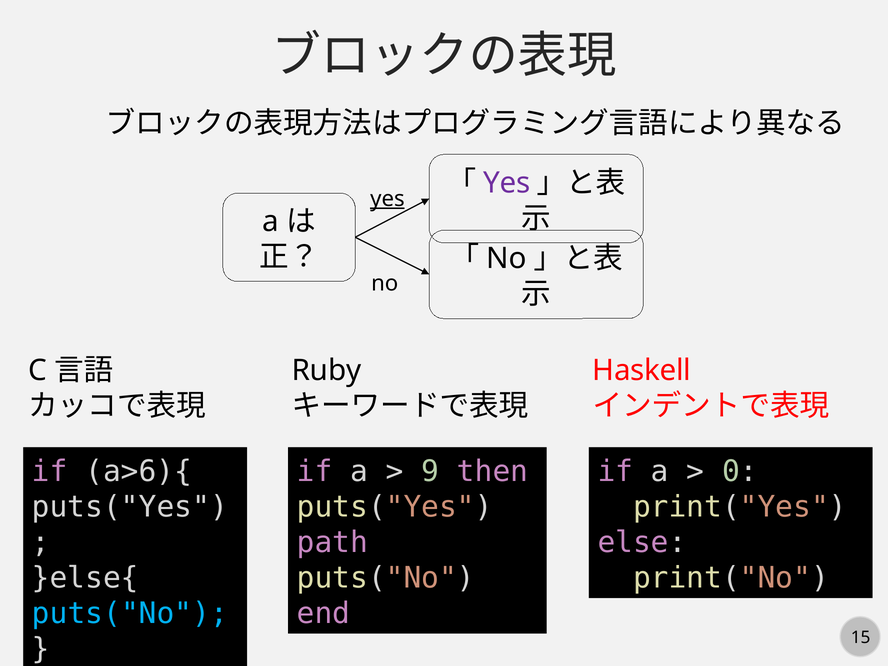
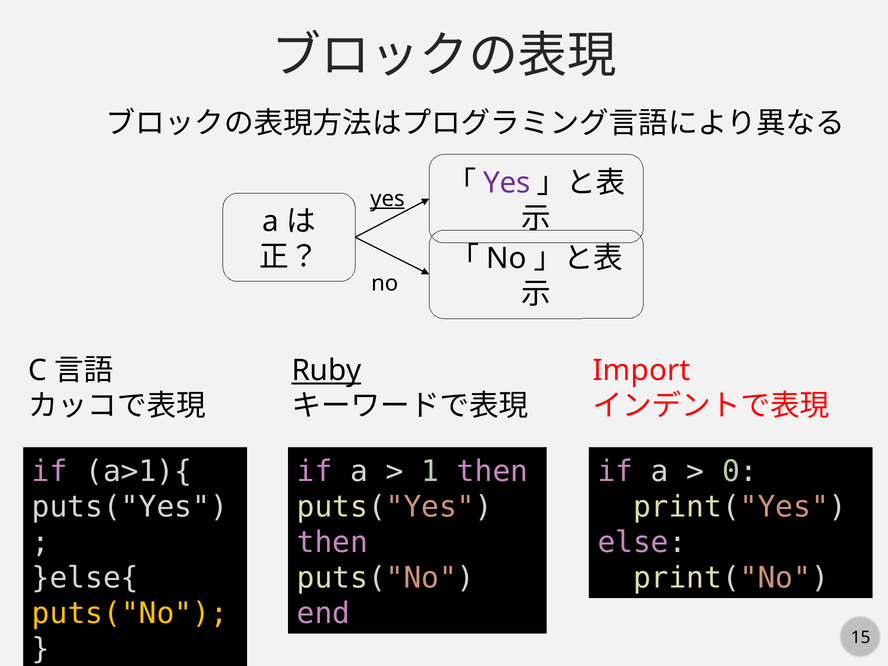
Ruby underline: none -> present (326, 371)
Haskell: Haskell -> Import (641, 371)
a>6){: a>6){ -> a>1){ (139, 471)
9: 9 -> 1 (430, 471)
path: path -> then (332, 542)
puts("No colour: light blue -> yellow (130, 614)
